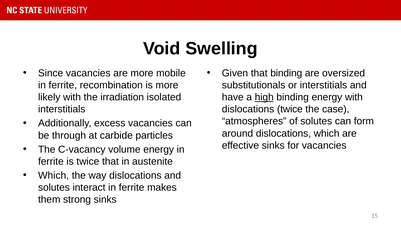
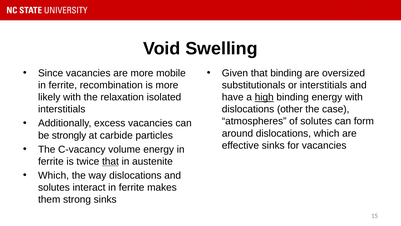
irradiation: irradiation -> relaxation (122, 97)
dislocations twice: twice -> other (290, 109)
through: through -> strongly (69, 135)
that underline: none -> present (110, 161)
